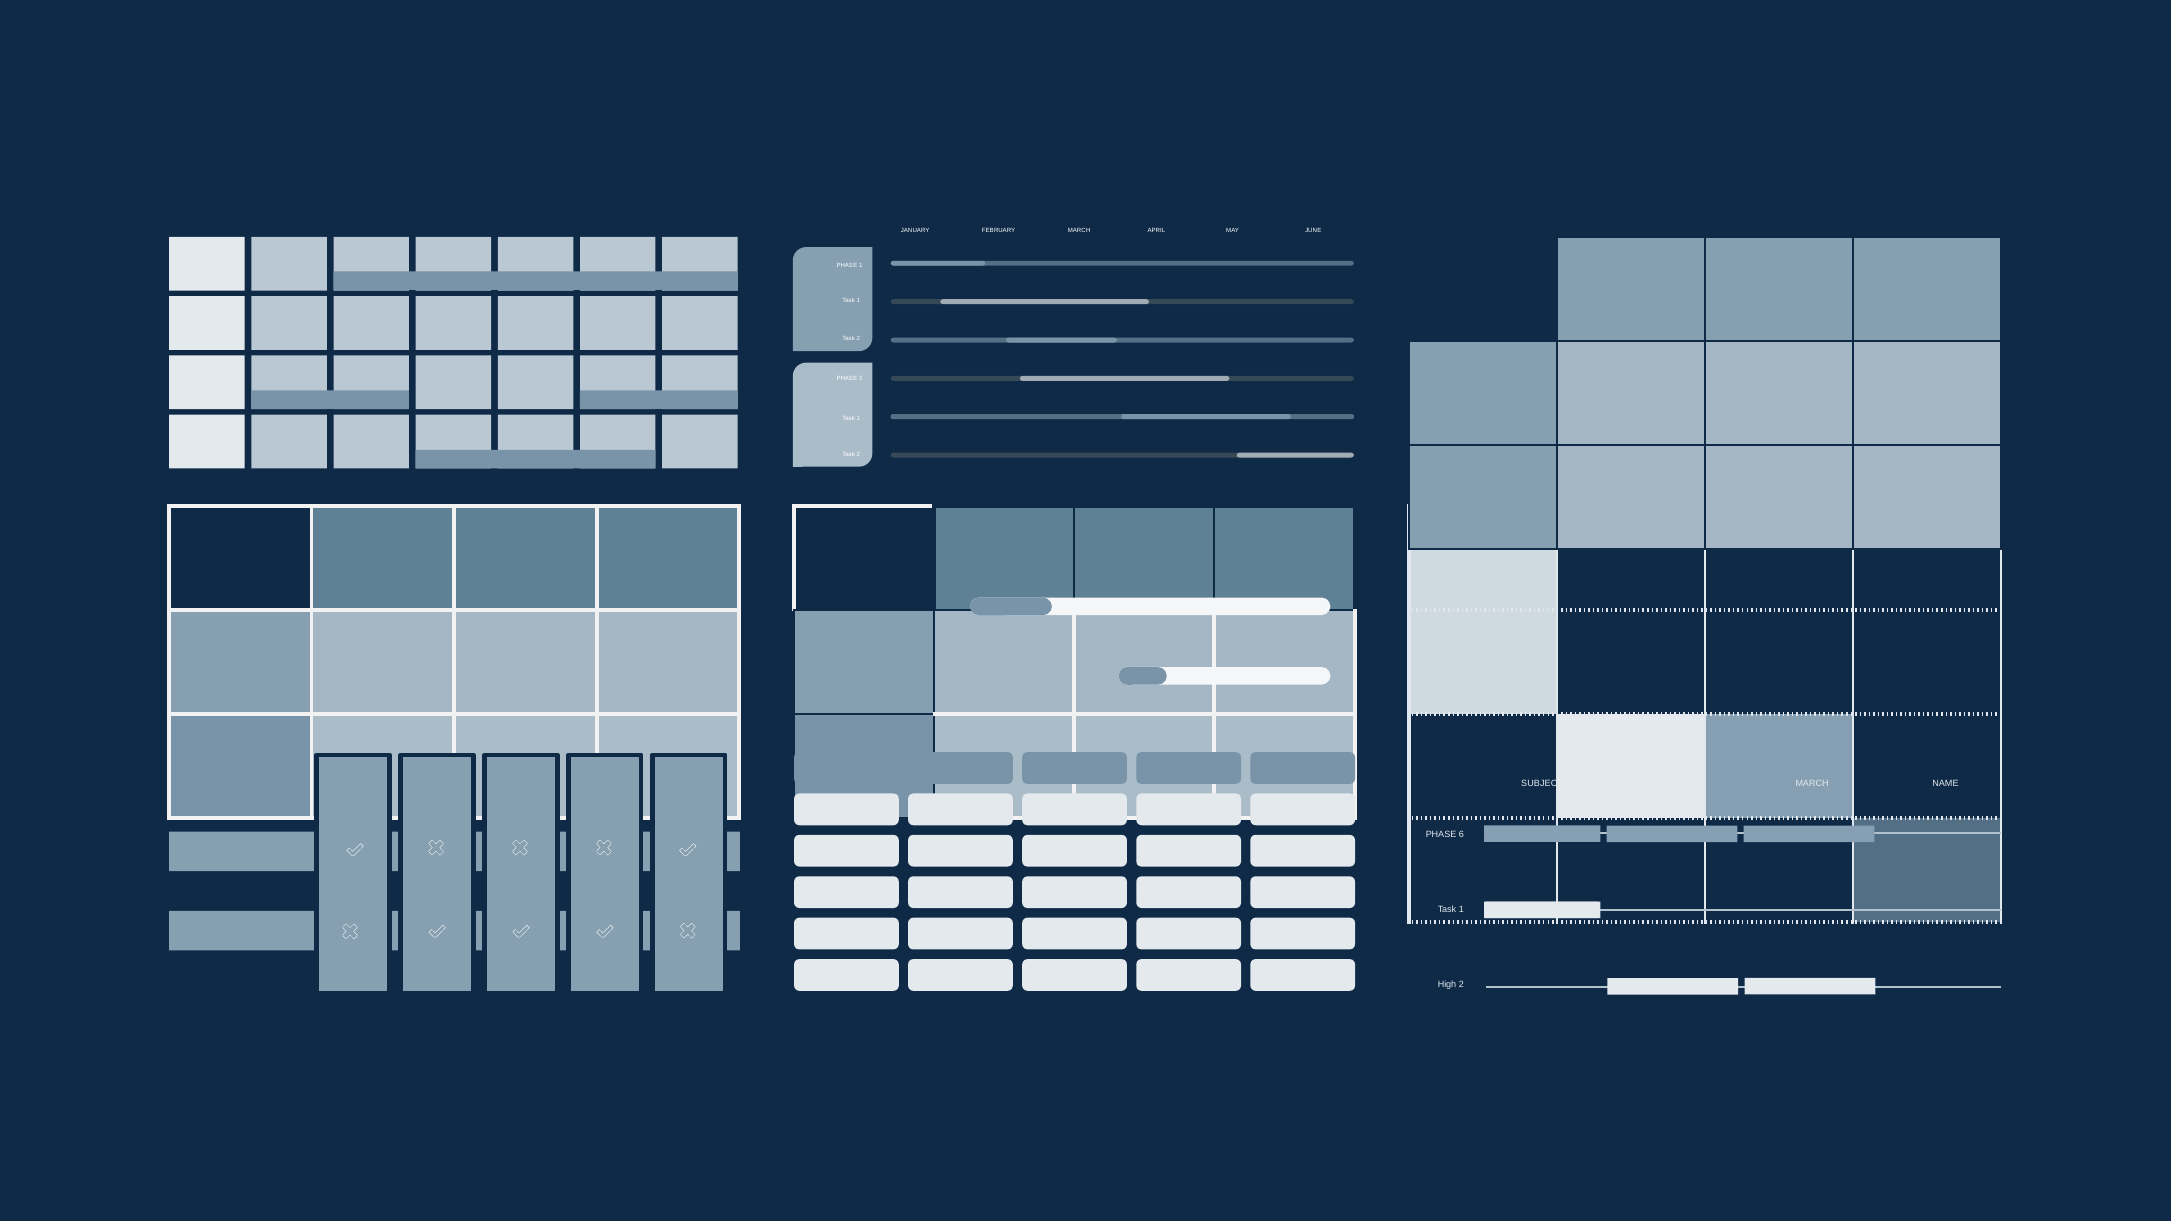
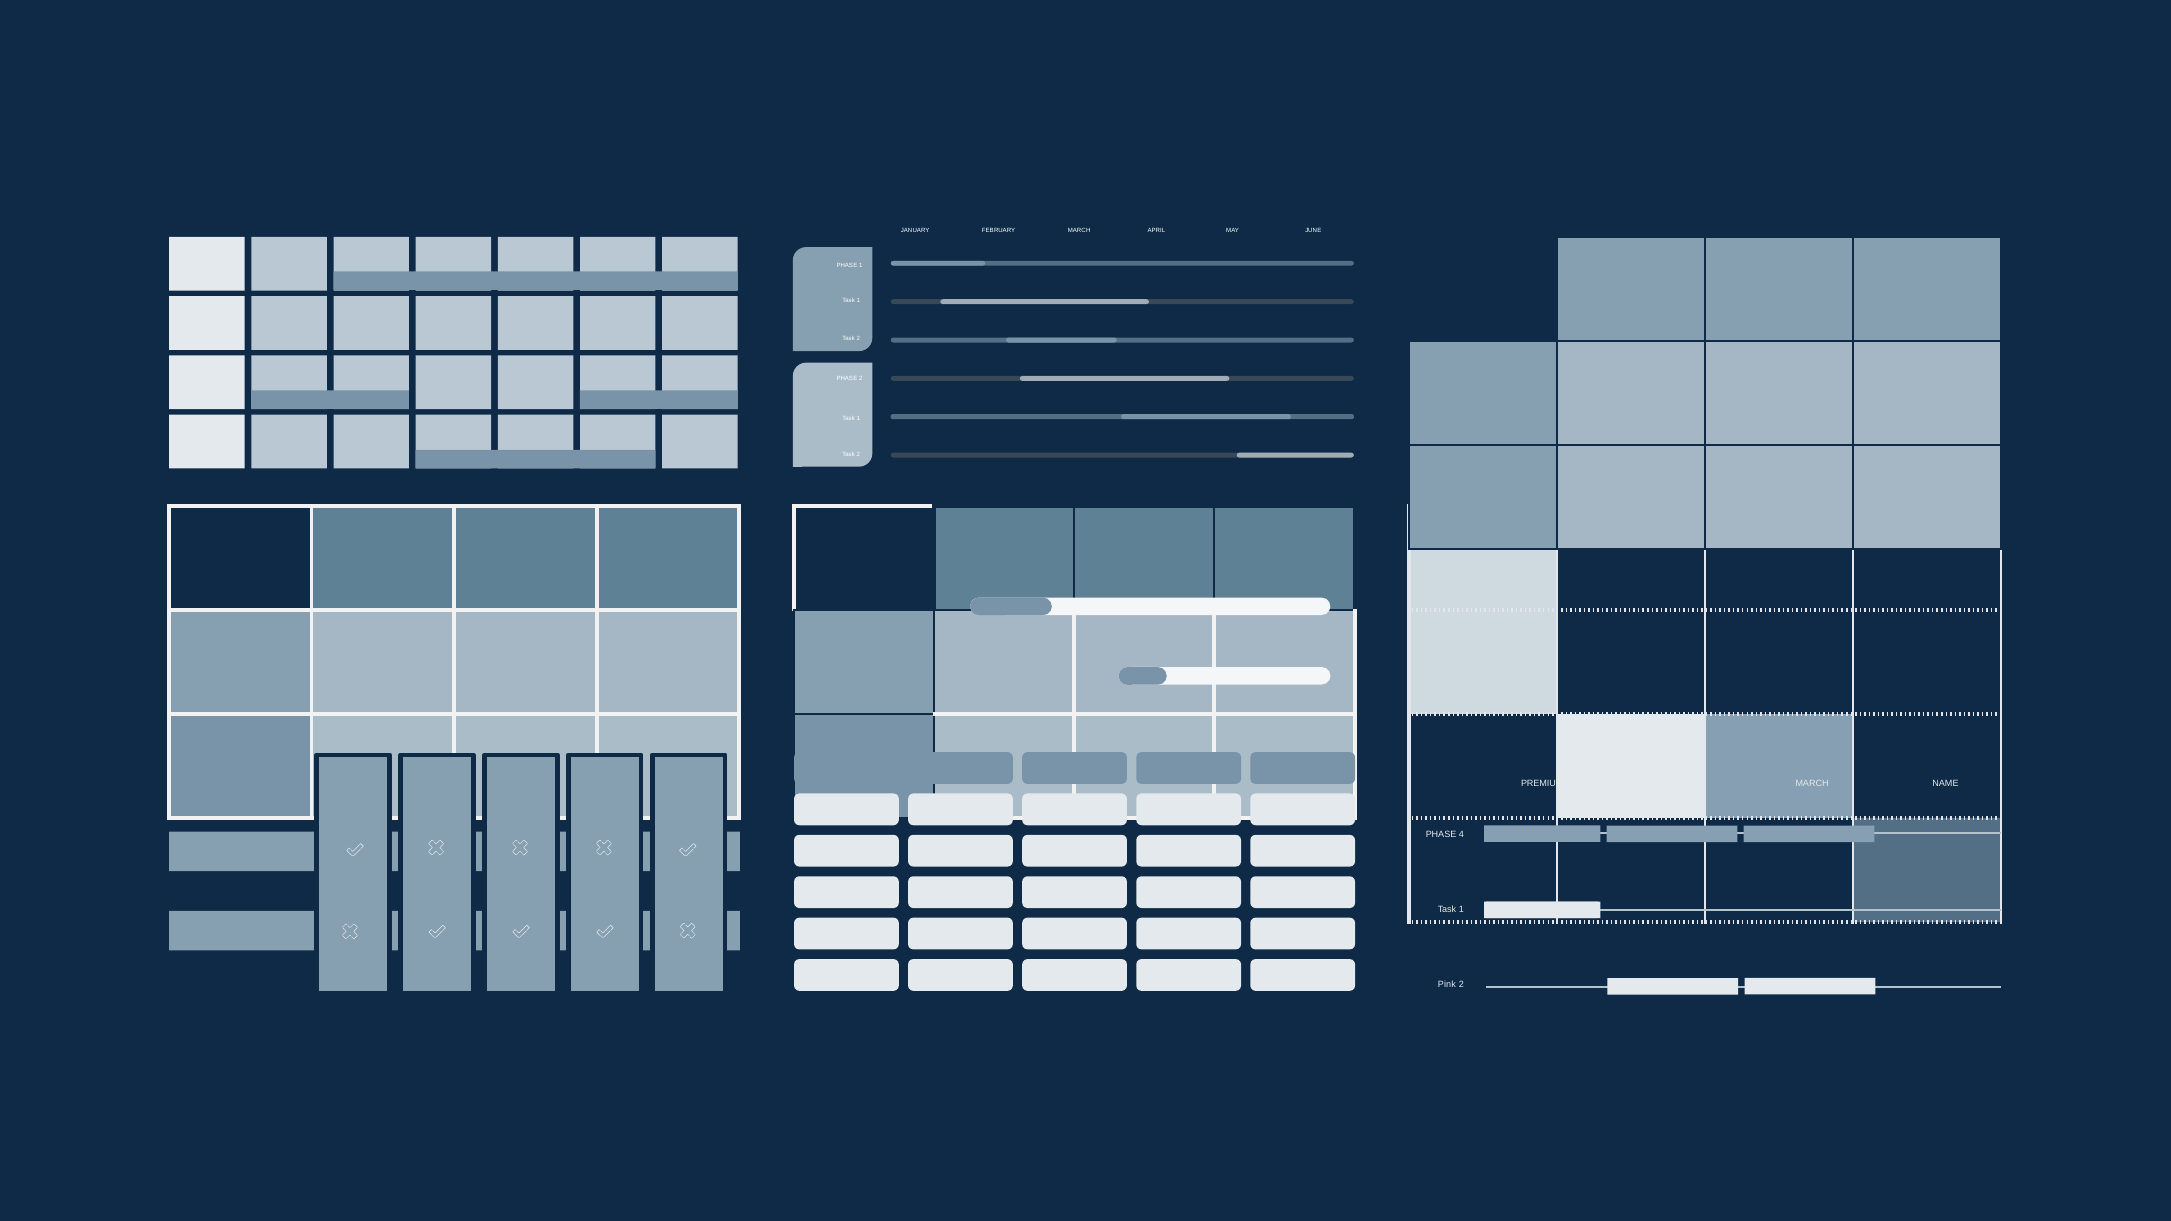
SUBJECT: SUBJECT -> PREMIUM (1542, 784)
6: 6 -> 4 (1461, 834)
High: High -> Pink (1447, 984)
